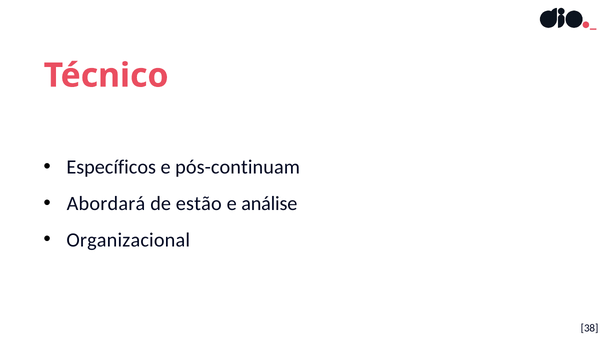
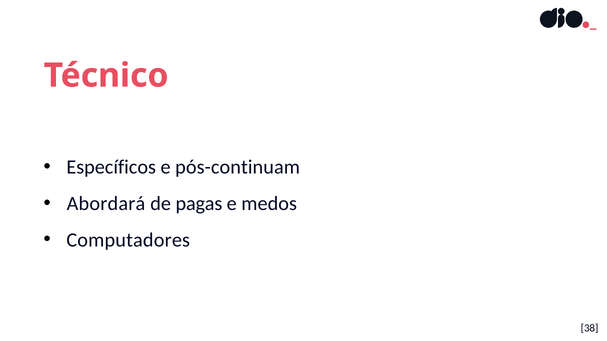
estão: estão -> pagas (199, 204)
análise: análise -> medos (269, 204)
Organizacional: Organizacional -> Computadores (128, 240)
